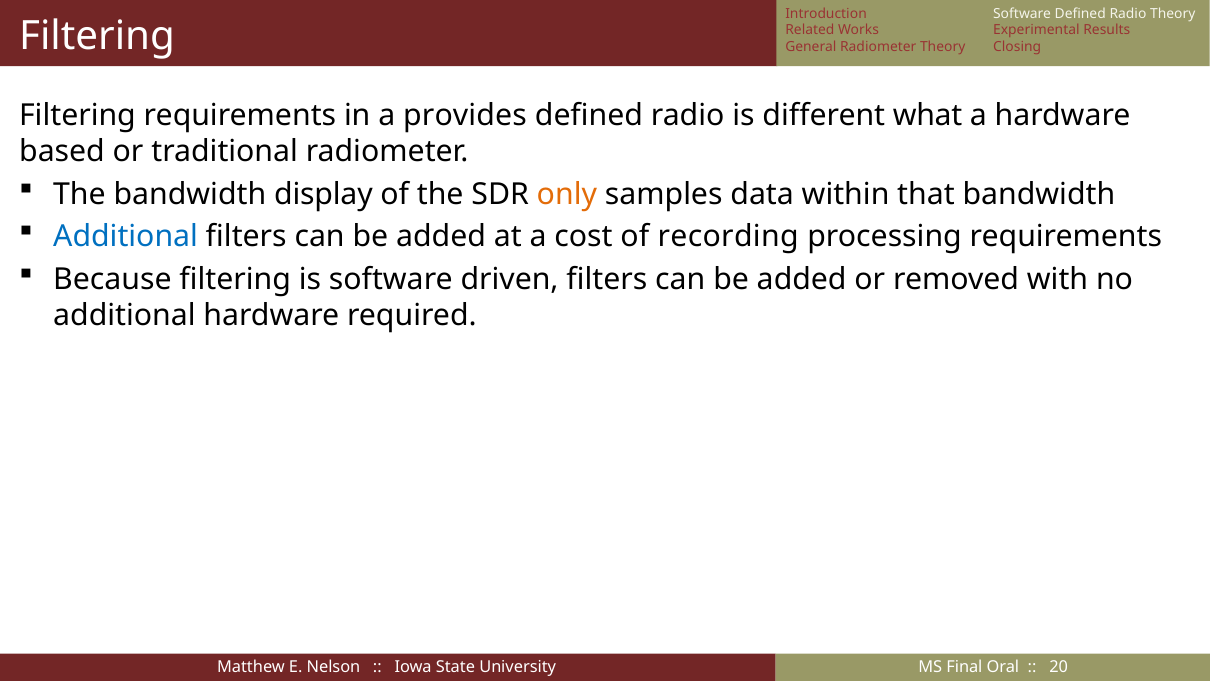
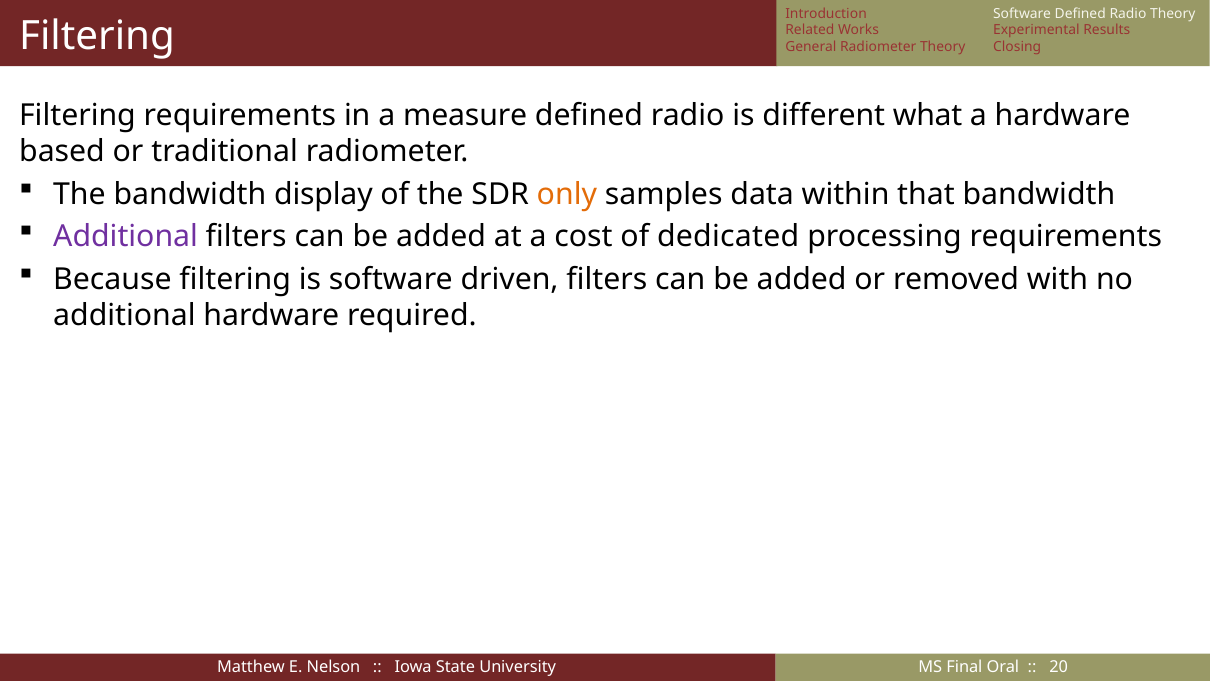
provides: provides -> measure (465, 116)
Additional colour: blue -> purple (126, 237)
recording: recording -> dedicated (728, 237)
